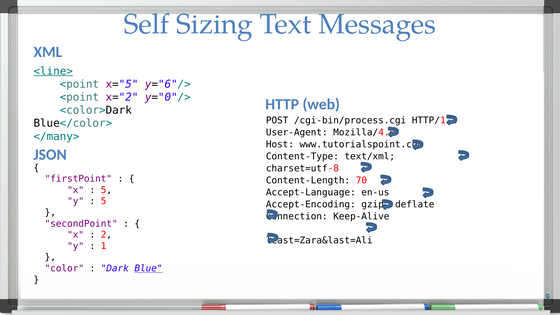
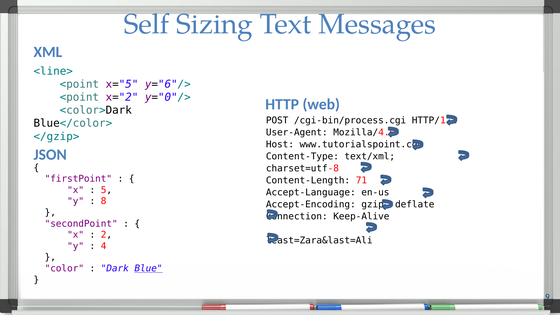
<line> underline: present -> none (53, 71)
</many>: </many> -> </gzip> (56, 136)
70: 70 -> 71 (361, 180)
5: 5 -> 8 (104, 201)
1: 1 -> 4 (104, 246)
